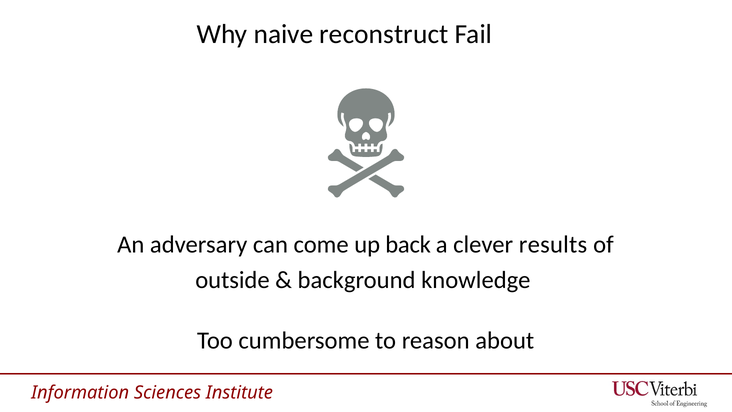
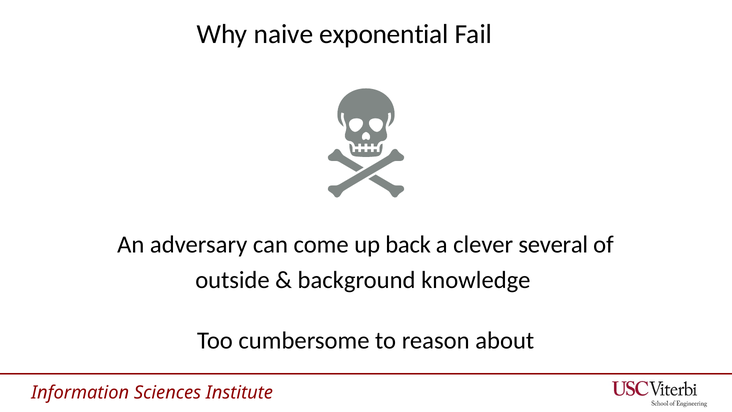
reconstruct: reconstruct -> exponential (384, 34)
results: results -> several (553, 245)
